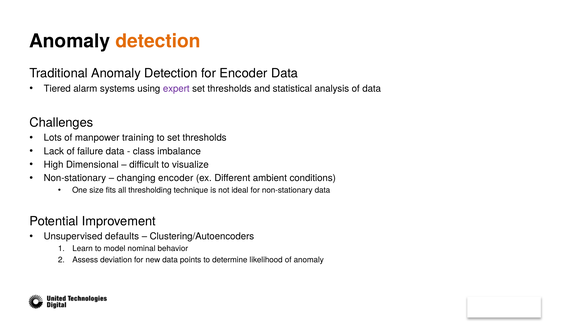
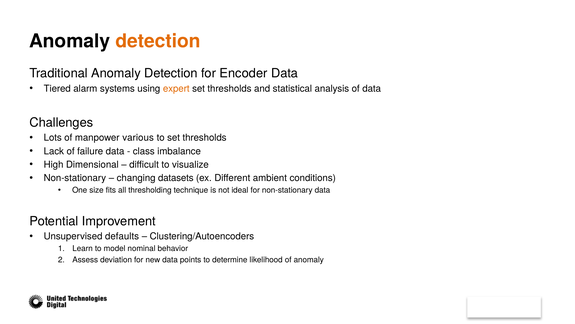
expert colour: purple -> orange (176, 88)
training: training -> various (138, 138)
changing encoder: encoder -> datasets (176, 178)
